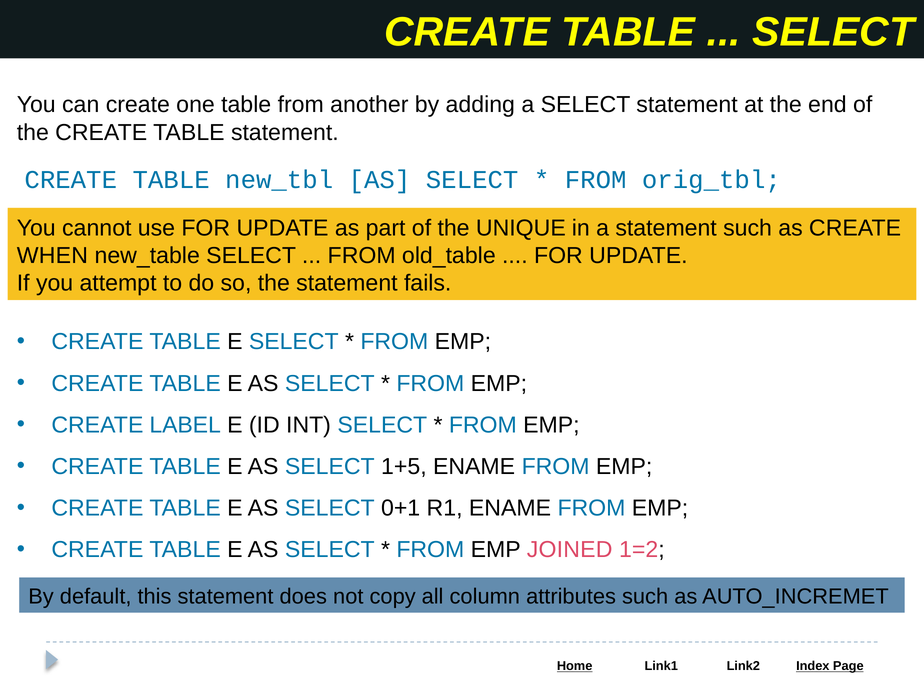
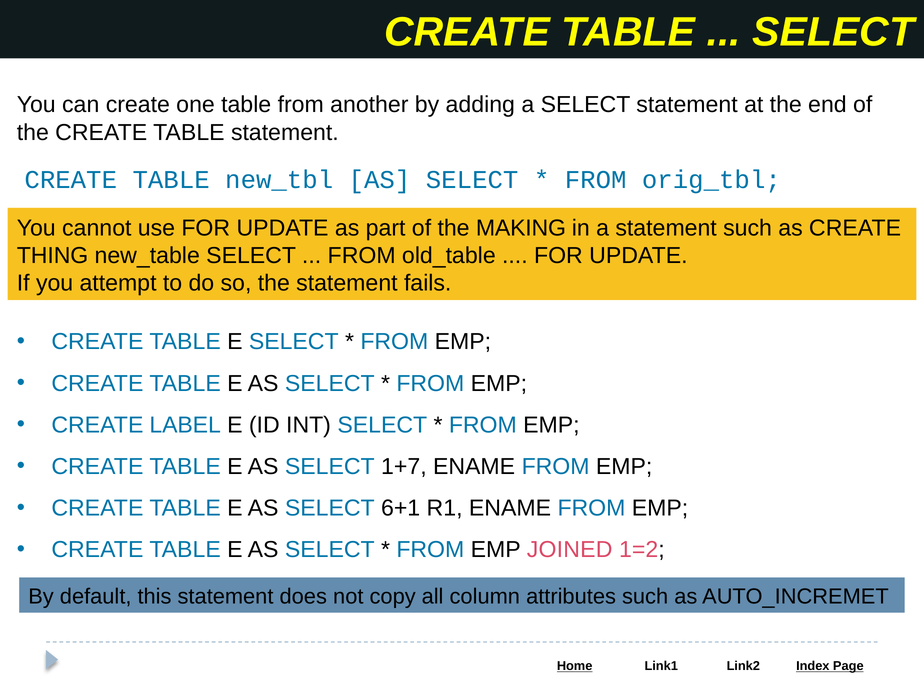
UNIQUE: UNIQUE -> MAKING (521, 228)
WHEN: WHEN -> THING (53, 256)
1+5: 1+5 -> 1+7 (404, 467)
0+1: 0+1 -> 6+1 (401, 508)
